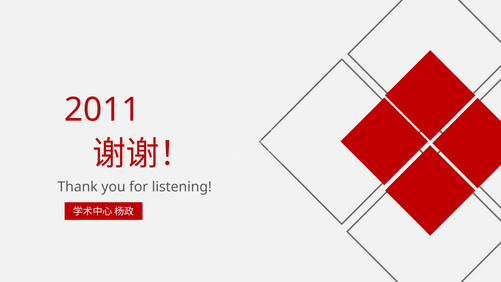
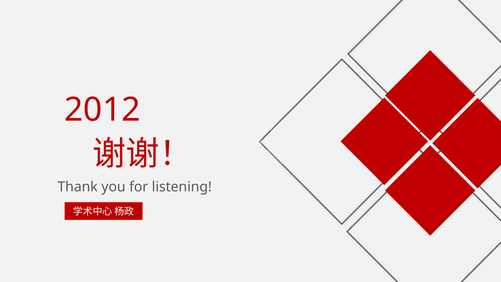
2011: 2011 -> 2012 (102, 110)
